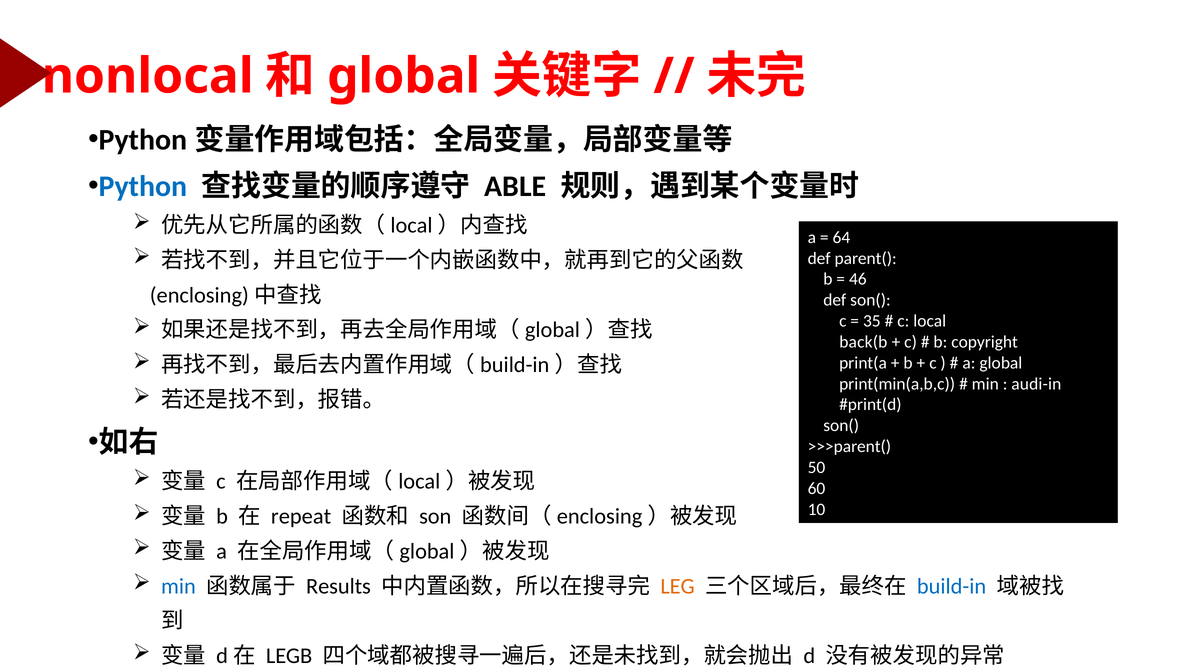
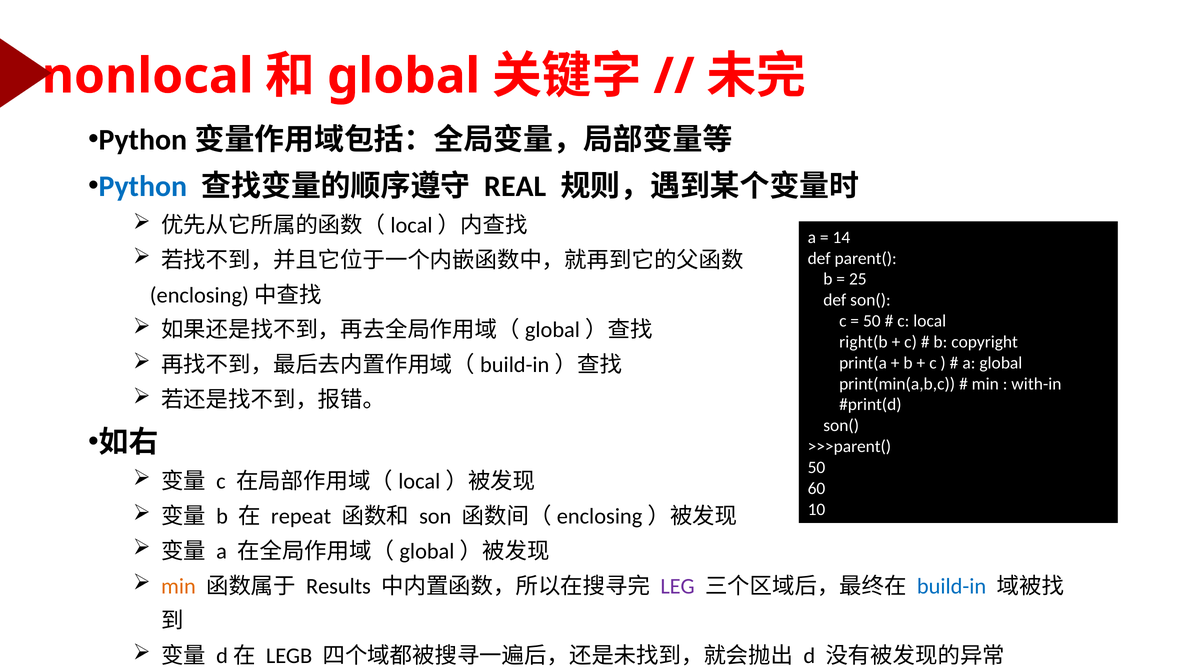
ABLE: ABLE -> REAL (515, 186)
64: 64 -> 14 (841, 237)
46: 46 -> 25 (858, 279)
35: 35 -> 50 (872, 321)
back(b: back(b -> right(b (863, 342)
audi-in: audi-in -> with-in (1036, 384)
min colour: blue -> orange (178, 586)
LEG colour: orange -> purple (678, 586)
